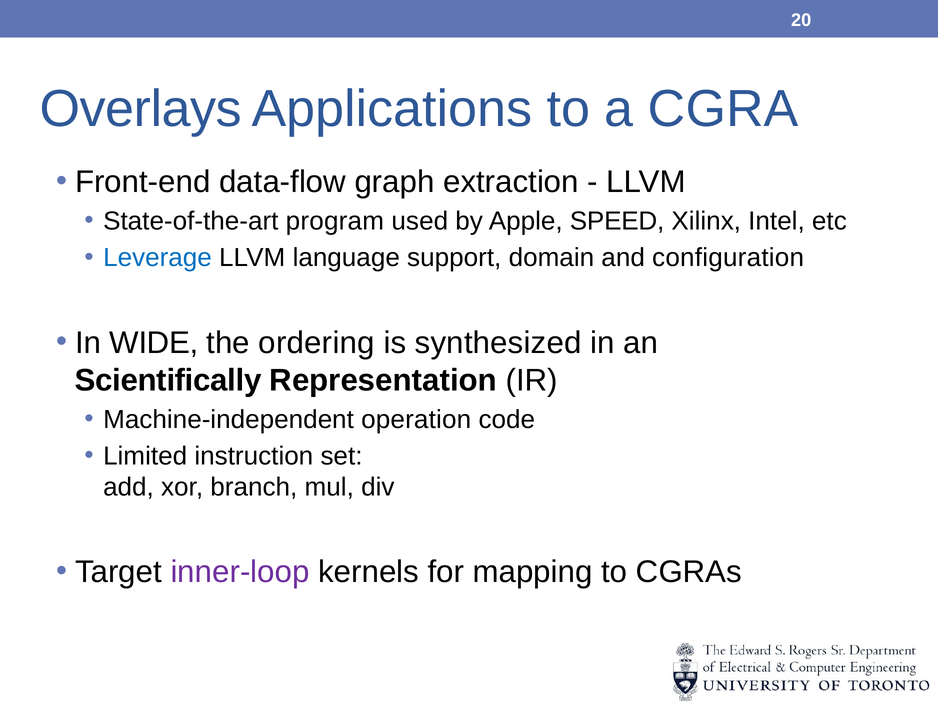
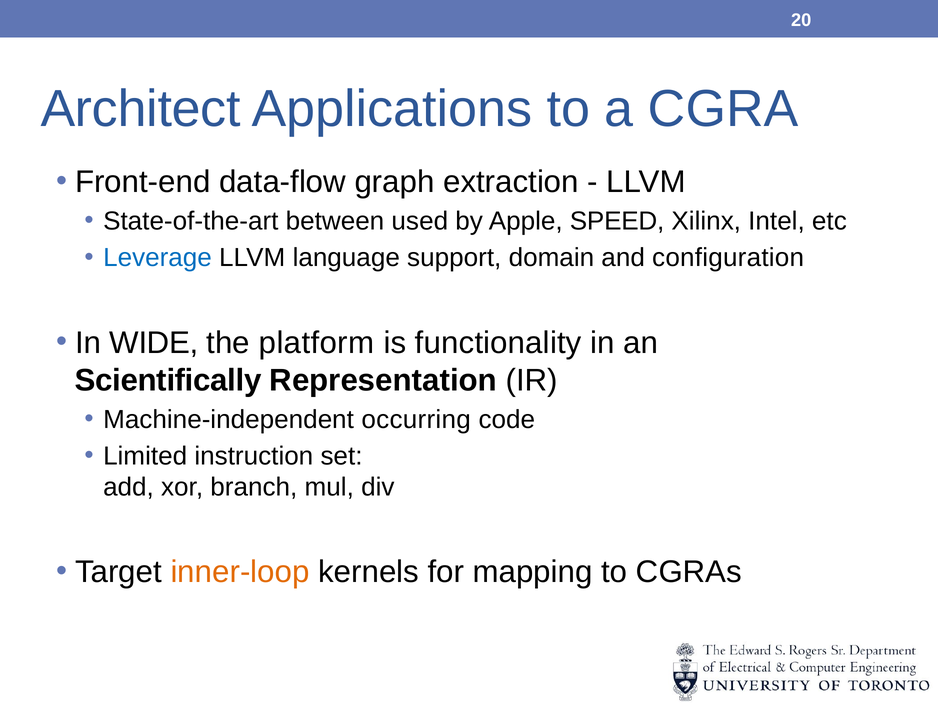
Overlays: Overlays -> Architect (141, 109)
program: program -> between (335, 221)
ordering: ordering -> platform (317, 342)
synthesized: synthesized -> functionality (498, 342)
operation: operation -> occurring (416, 419)
inner-loop colour: purple -> orange (240, 572)
